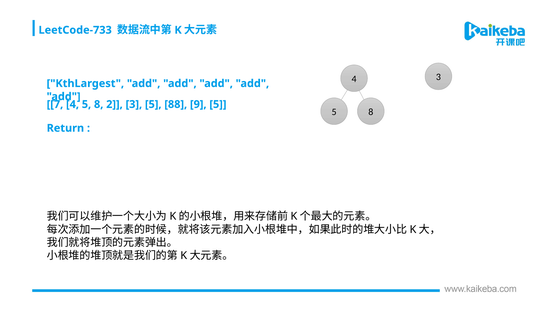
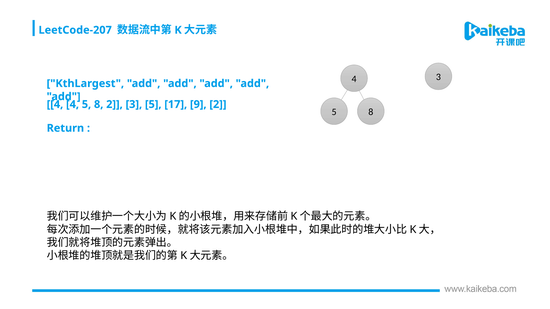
LeetCode-733: LeetCode-733 -> LeetCode-207 (75, 30)
7: 7 -> 4 (55, 104)
88: 88 -> 17 (176, 104)
9 5: 5 -> 2 (218, 104)
